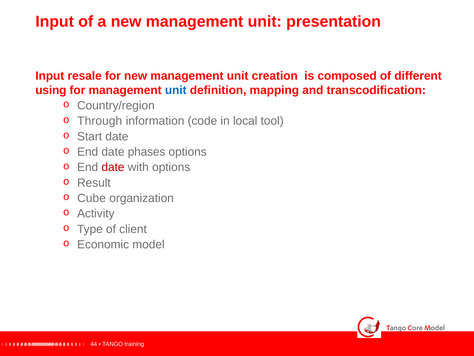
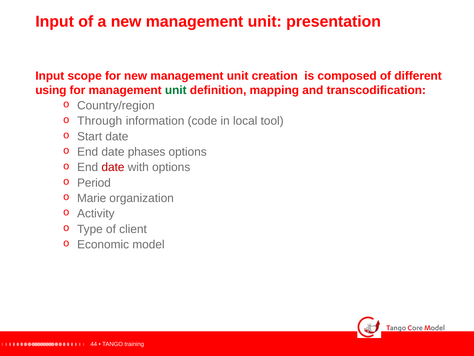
resale: resale -> scope (85, 76)
unit colour: blue -> green (176, 90)
Result: Result -> Period (94, 183)
Cube: Cube -> Marie (92, 198)
